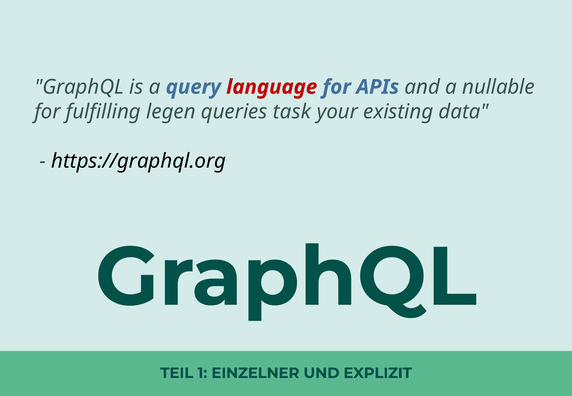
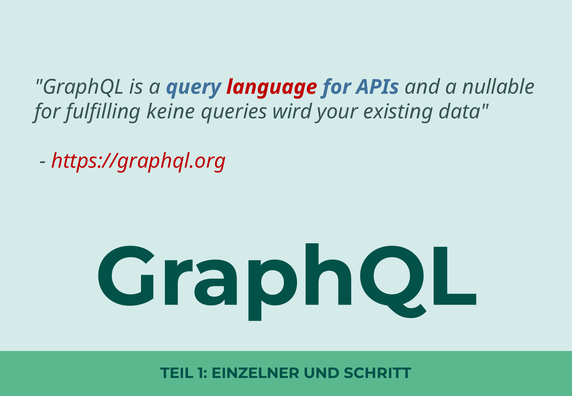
legen: legen -> keine (171, 112)
task: task -> wird (292, 112)
https://graphql.org colour: black -> red (139, 161)
EXPLIZIT: EXPLIZIT -> SCHRITT (377, 373)
